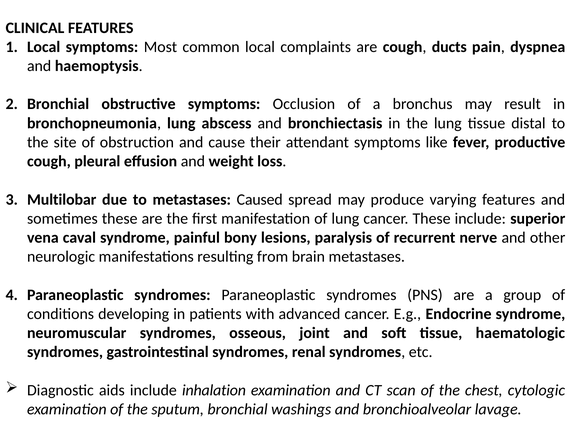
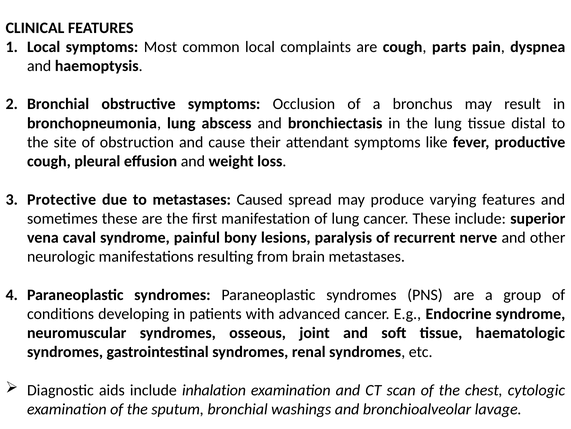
ducts: ducts -> parts (449, 47)
Multilobar: Multilobar -> Protective (62, 199)
